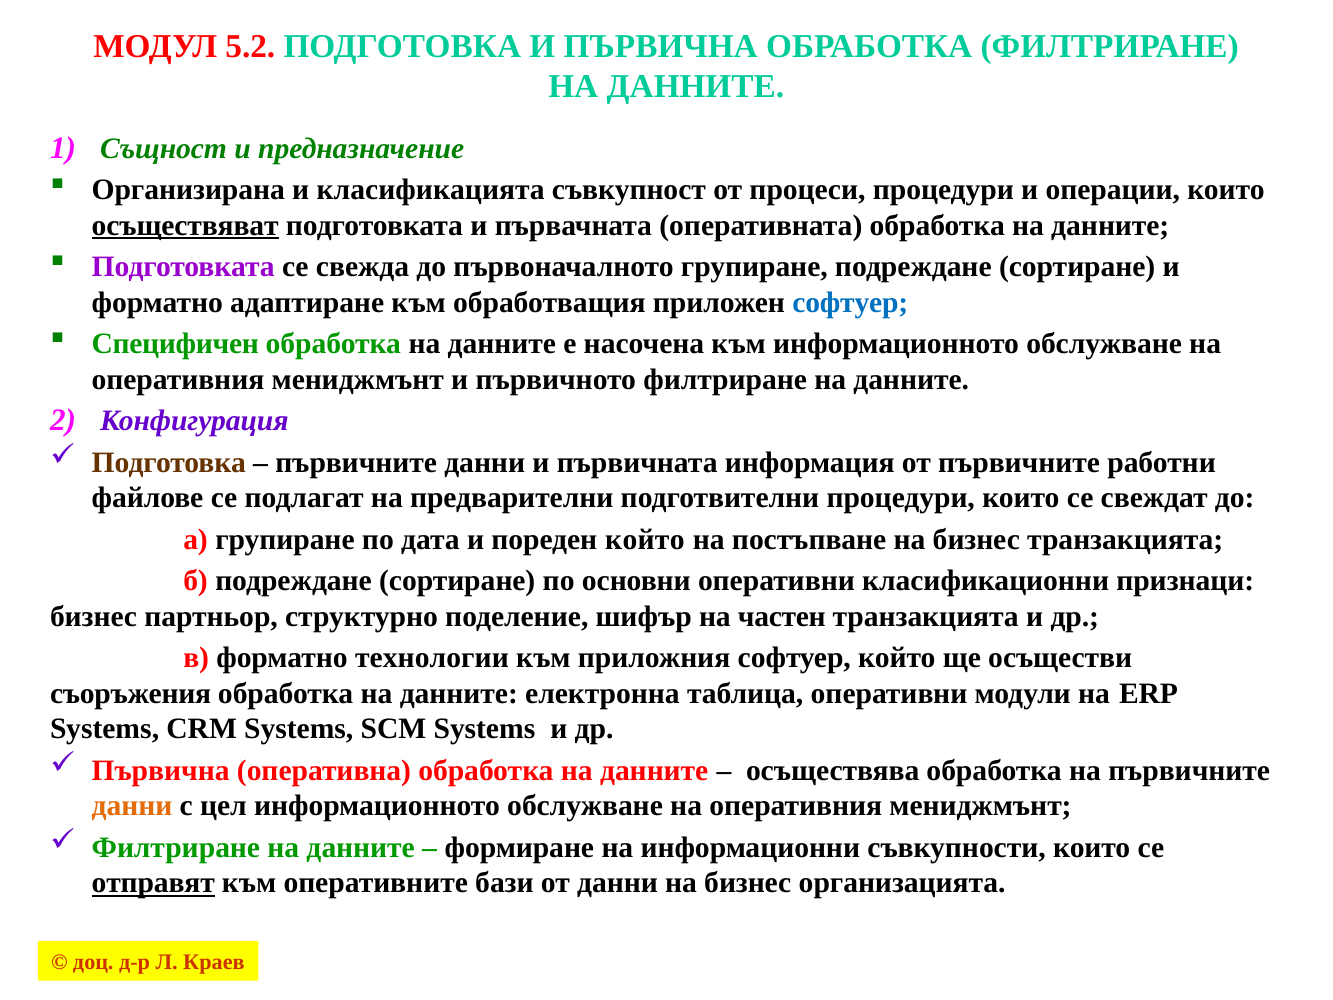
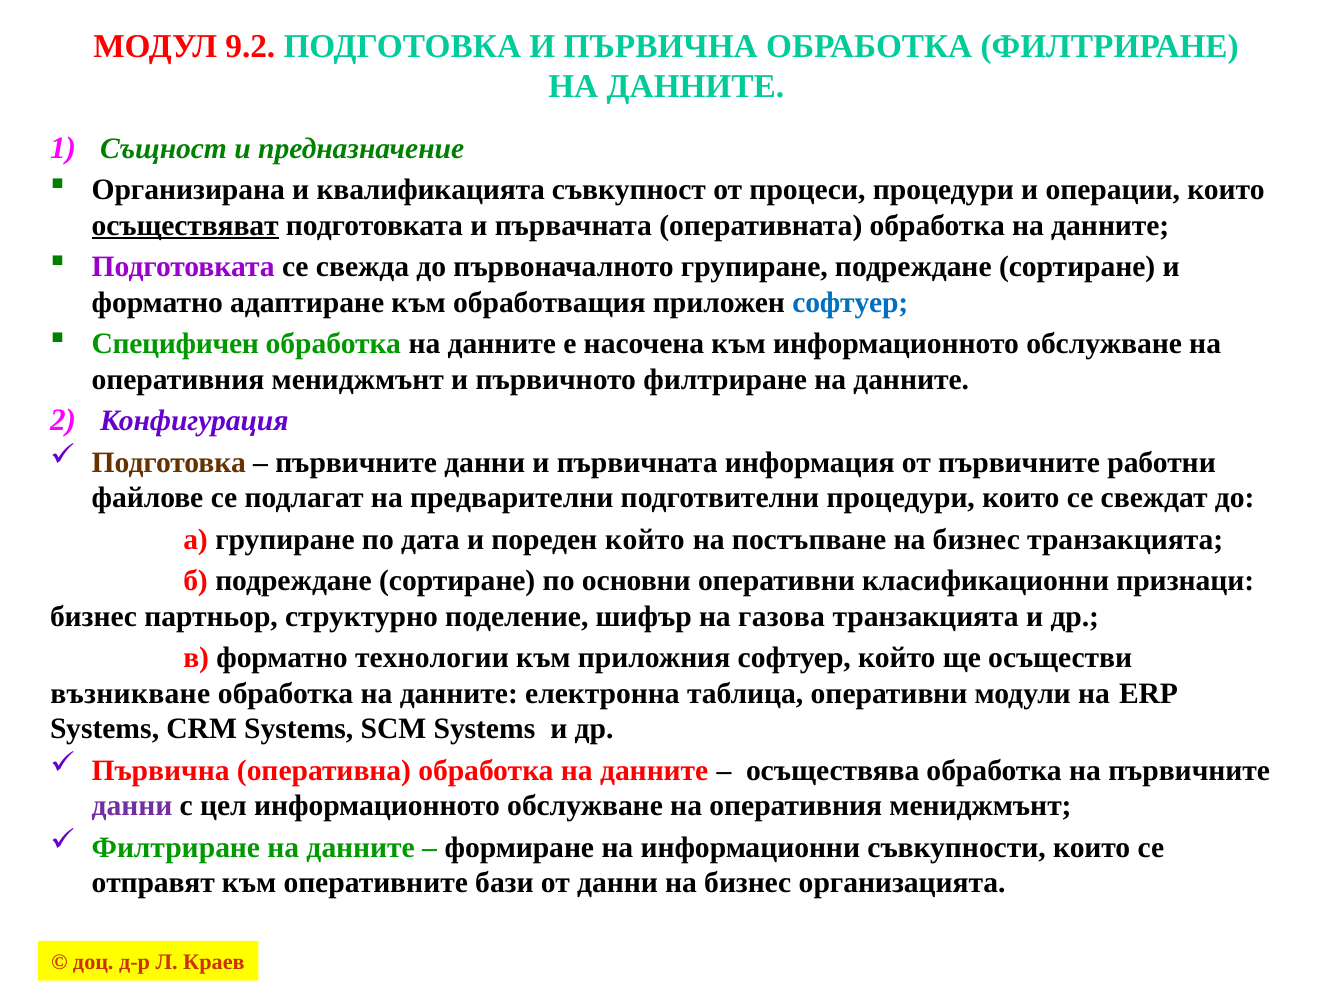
5.2: 5.2 -> 9.2 (250, 47)
класификацията: класификацията -> квалификацията (431, 190)
частен: частен -> газова (782, 616)
съоръжения: съоръжения -> възникване (130, 693)
данни colour: orange -> purple (132, 806)
отправят underline: present -> none (153, 883)
